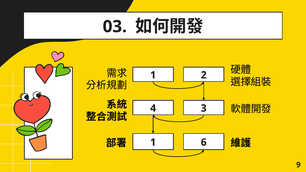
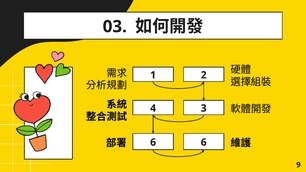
1: 1 -> 6 (153, 142)
